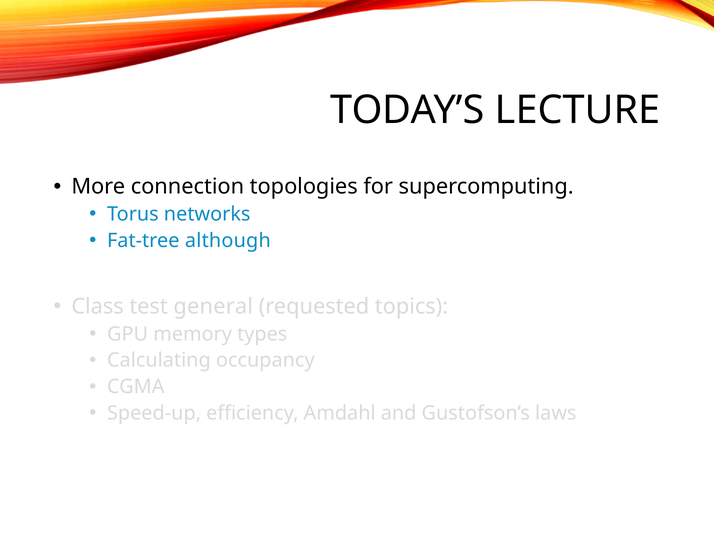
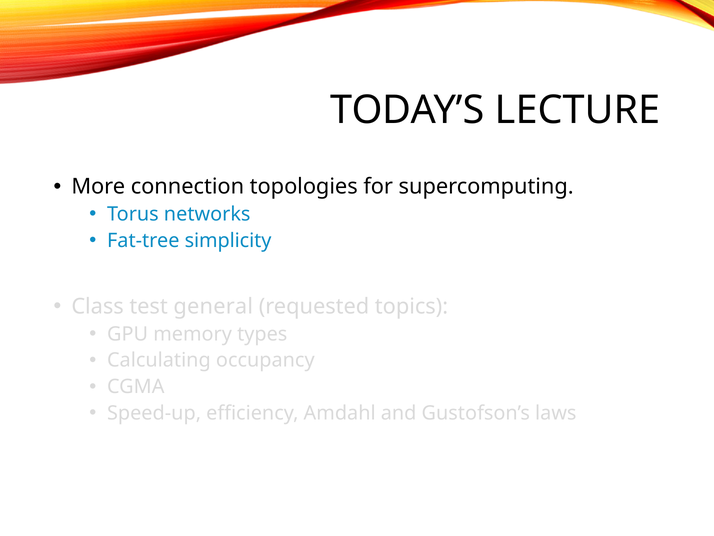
although: although -> simplicity (228, 240)
